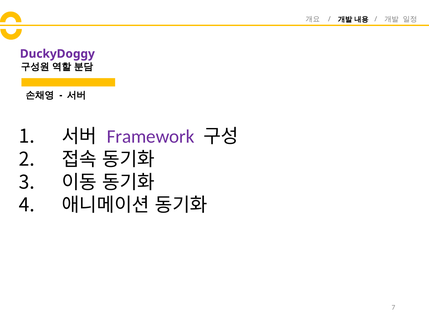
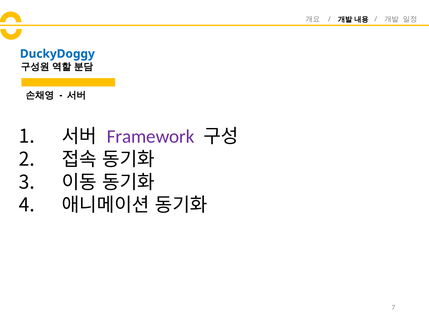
DuckyDoggy colour: purple -> blue (57, 54)
